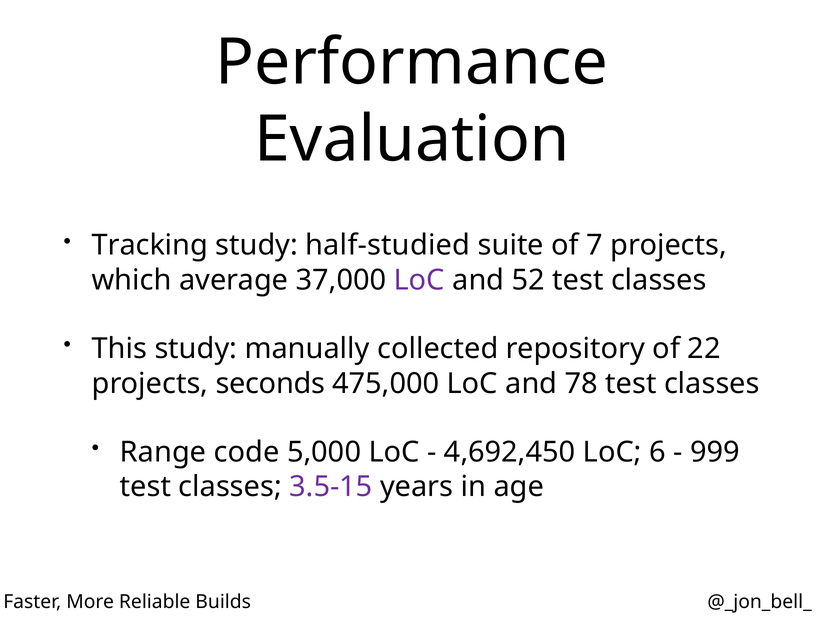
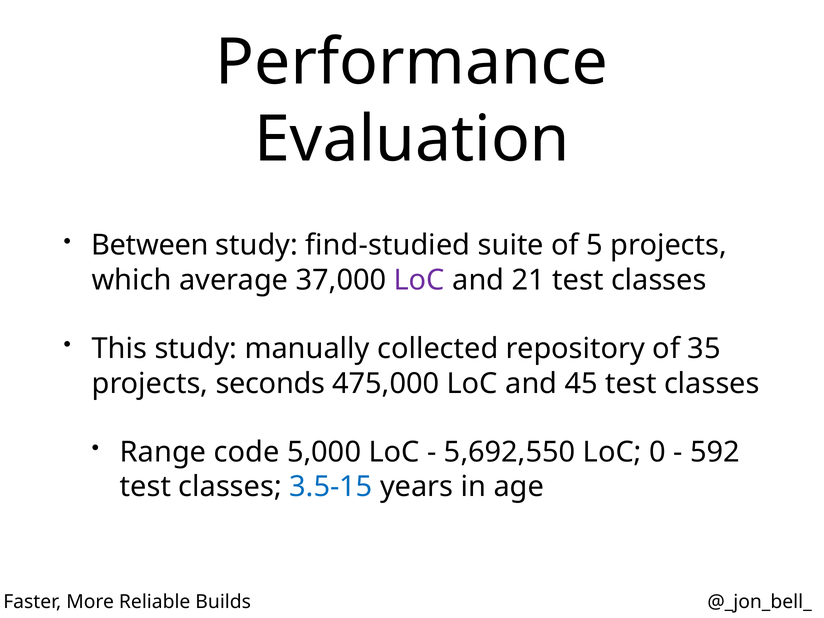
Tracking: Tracking -> Between (150, 245)
half-studied: half-studied -> find-studied (388, 245)
7: 7 -> 5 (595, 245)
52: 52 -> 21 (528, 280)
22: 22 -> 35 (704, 349)
78: 78 -> 45 (581, 384)
4,692,450: 4,692,450 -> 5,692,550 (510, 452)
6: 6 -> 0 (657, 452)
999: 999 -> 592 (715, 452)
3.5-15 colour: purple -> blue (331, 487)
